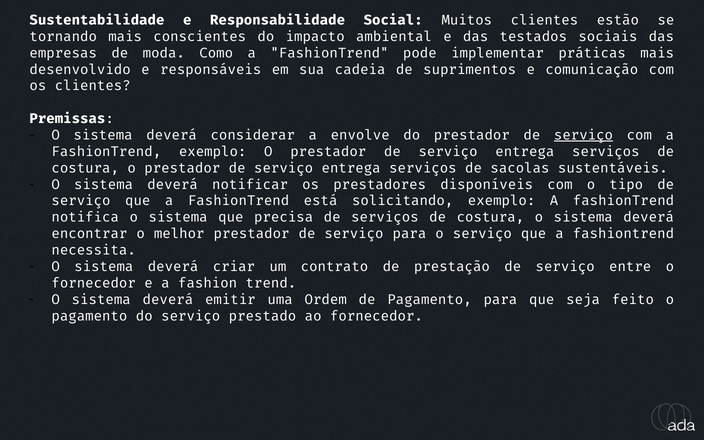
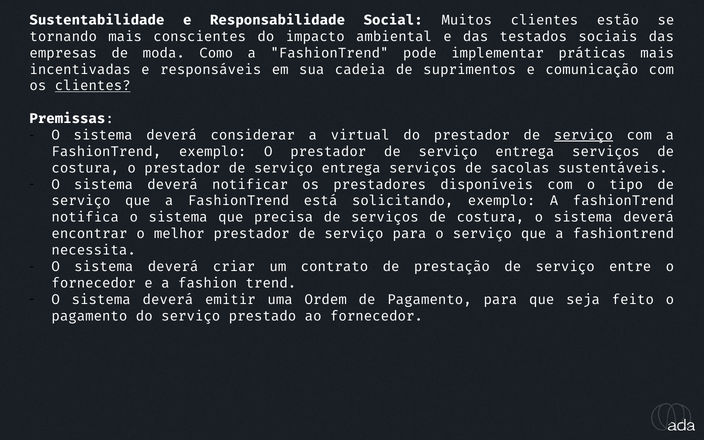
desenvolvido: desenvolvido -> incentivadas (80, 69)
clientes underline: none -> present (93, 86)
envolve: envolve -> virtual (360, 135)
